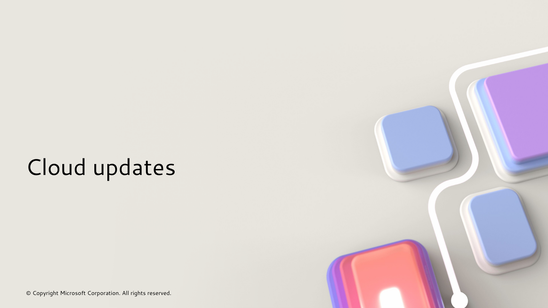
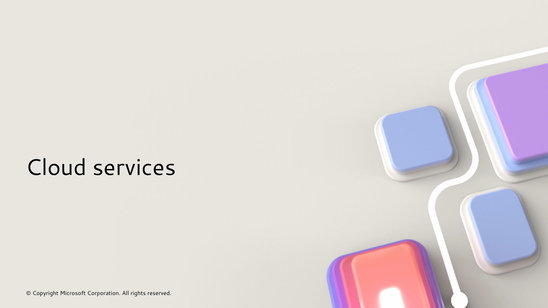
updates: updates -> services (134, 168)
